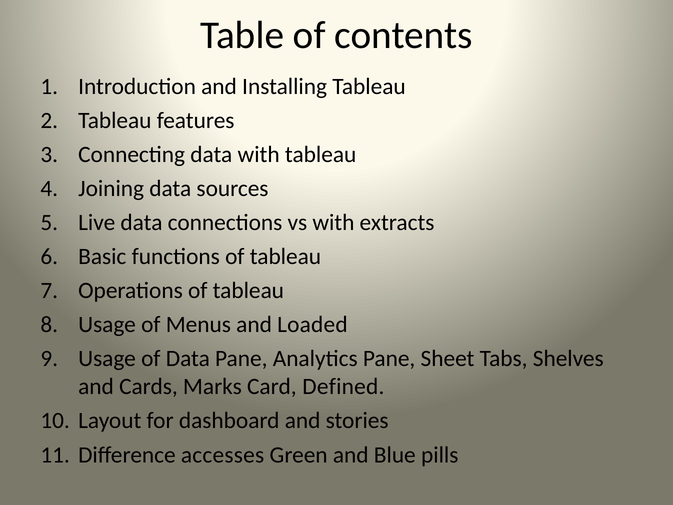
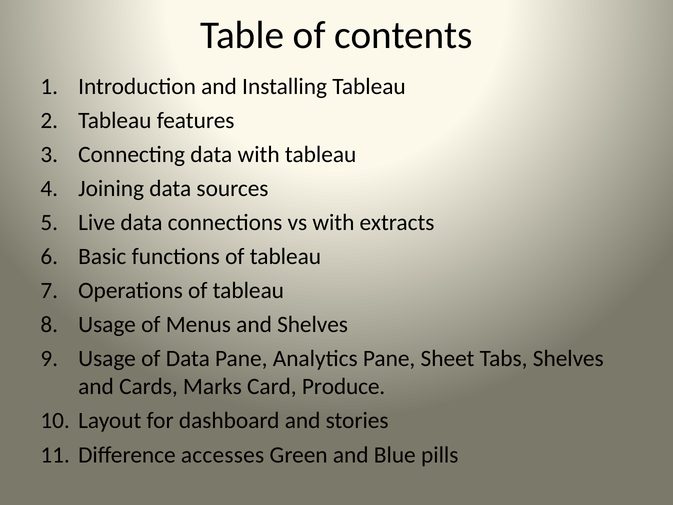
and Loaded: Loaded -> Shelves (313, 324)
Defined: Defined -> Produce (344, 387)
